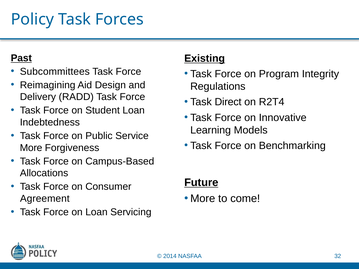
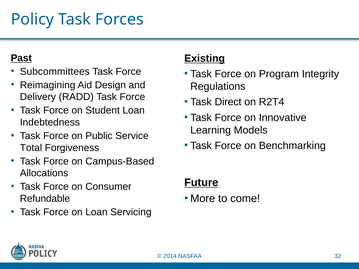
More: More -> Total (31, 148)
Agreement: Agreement -> Refundable (45, 199)
